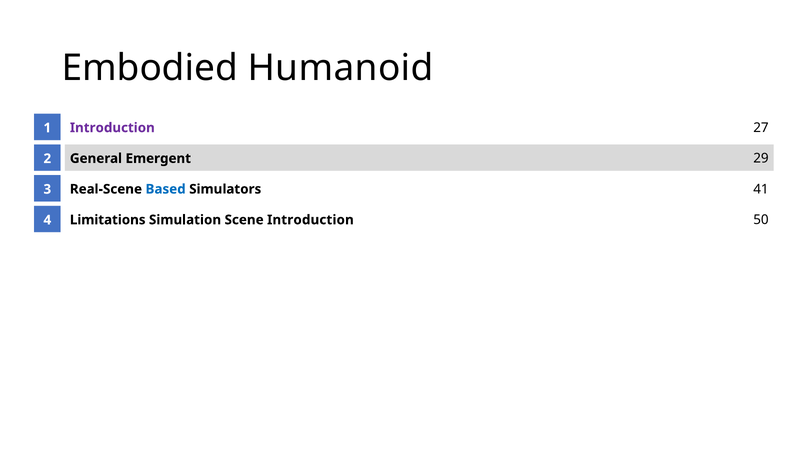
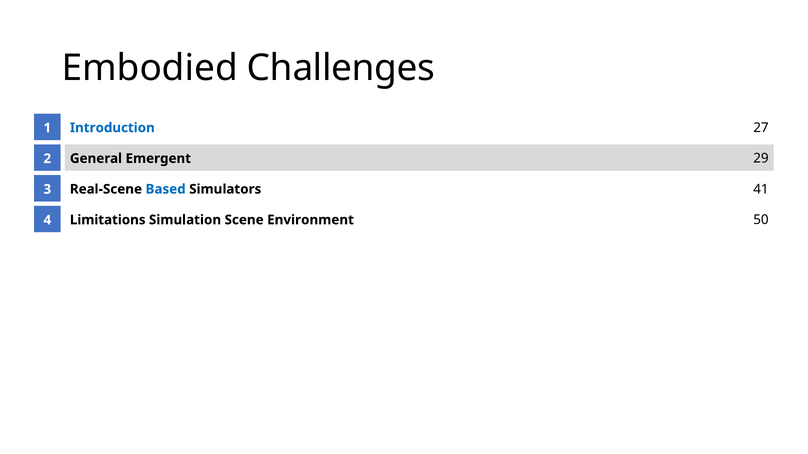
Humanoid: Humanoid -> Challenges (341, 68)
Introduction colour: purple -> blue (112, 128)
Scene Introduction: Introduction -> Environment (311, 220)
